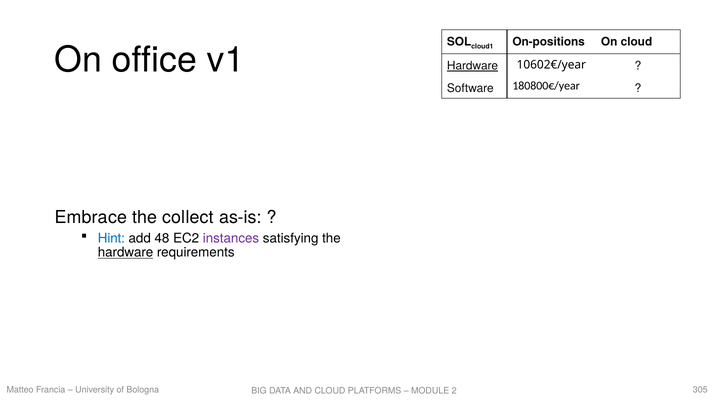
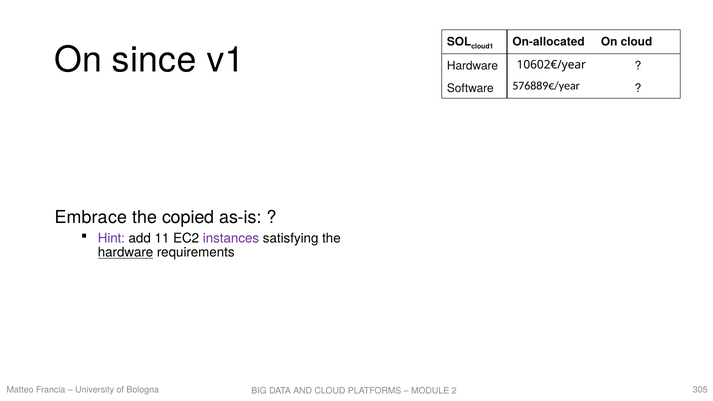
On-positions: On-positions -> On-allocated (549, 42)
office: office -> since (154, 60)
Hardware underline: present -> none (473, 66)
180800€/year: 180800€/year -> 576889€/year (546, 86)
collect: collect -> copied (188, 218)
Hint colour: blue -> purple (111, 238)
48: 48 -> 11 (162, 238)
